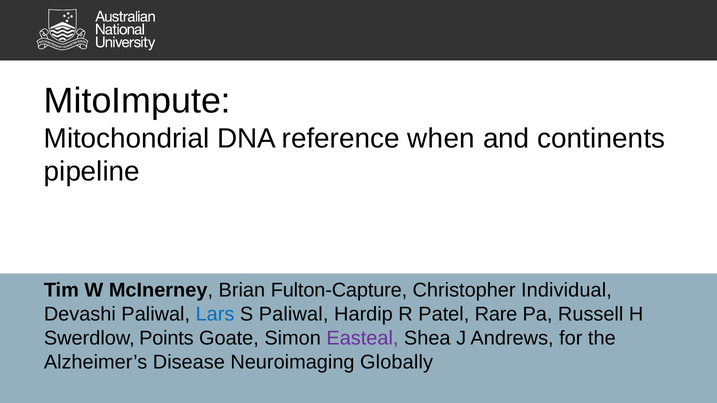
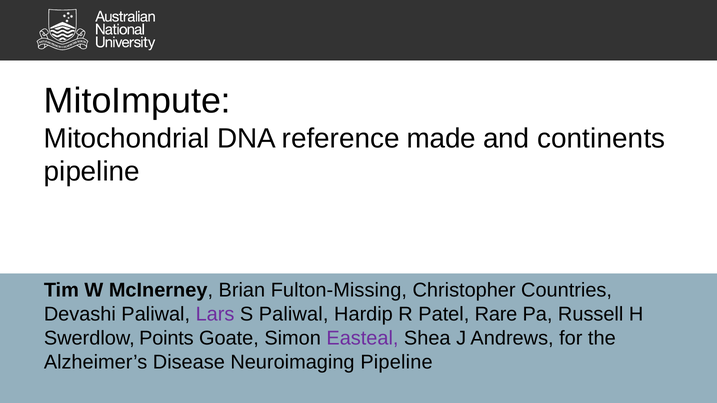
when: when -> made (441, 138)
Fulton-Capture: Fulton-Capture -> Fulton-Missing (339, 291)
Individual: Individual -> Countries (567, 291)
Lars colour: blue -> purple (215, 314)
Neuroimaging Globally: Globally -> Pipeline (397, 362)
